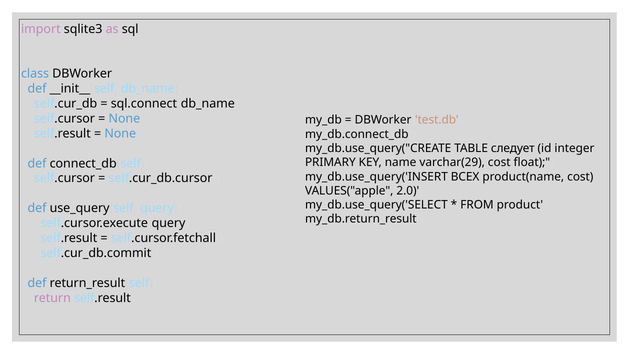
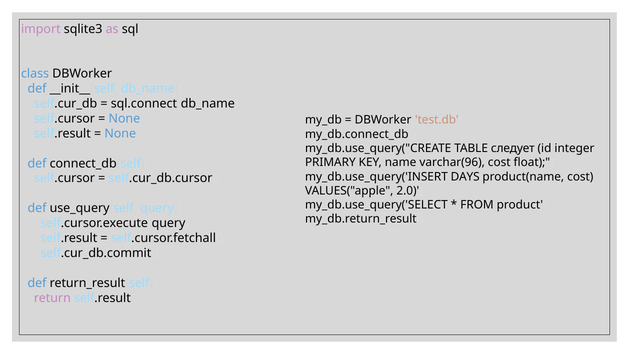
varchar(29: varchar(29 -> varchar(96 (452, 162)
ВСЕХ: ВСЕХ -> DAYS (465, 177)
